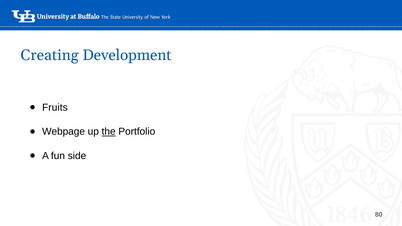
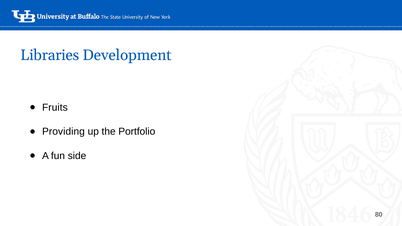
Creating: Creating -> Libraries (50, 55)
Webpage: Webpage -> Providing (63, 132)
the underline: present -> none (109, 132)
